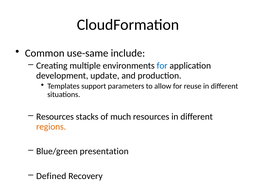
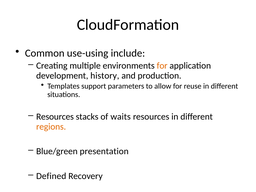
use-same: use-same -> use-using (88, 53)
for colour: blue -> orange (162, 66)
update: update -> history (105, 76)
much: much -> waits (121, 117)
